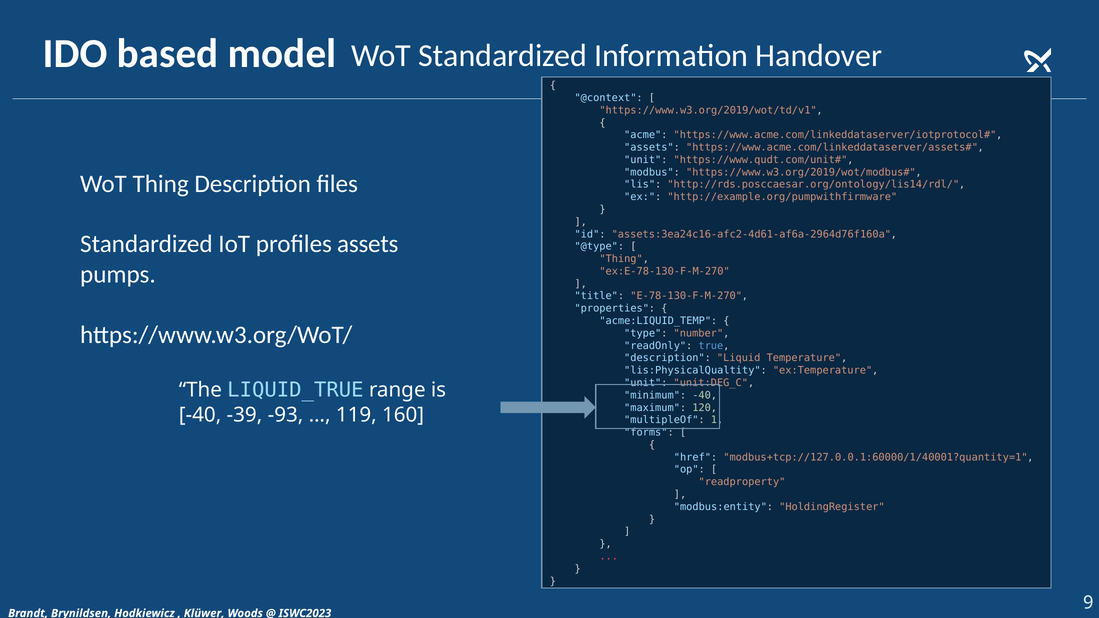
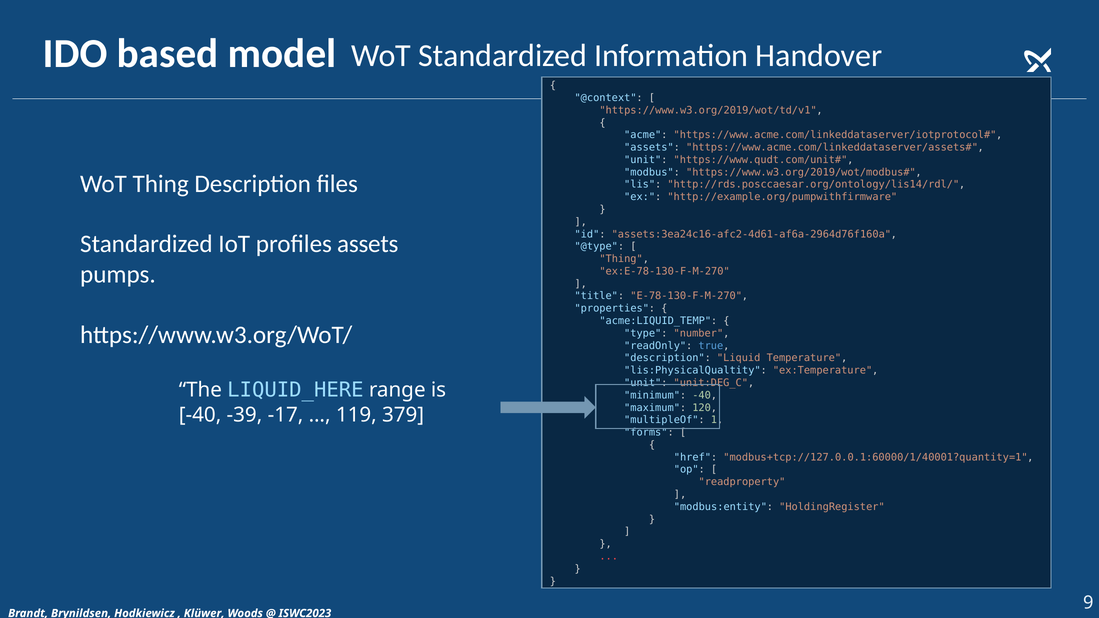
LIQUID_TRUE: LIQUID_TRUE -> LIQUID_HERE (295, 390)
-93: -93 -> -17 (286, 415)
160: 160 -> 379 (403, 415)
